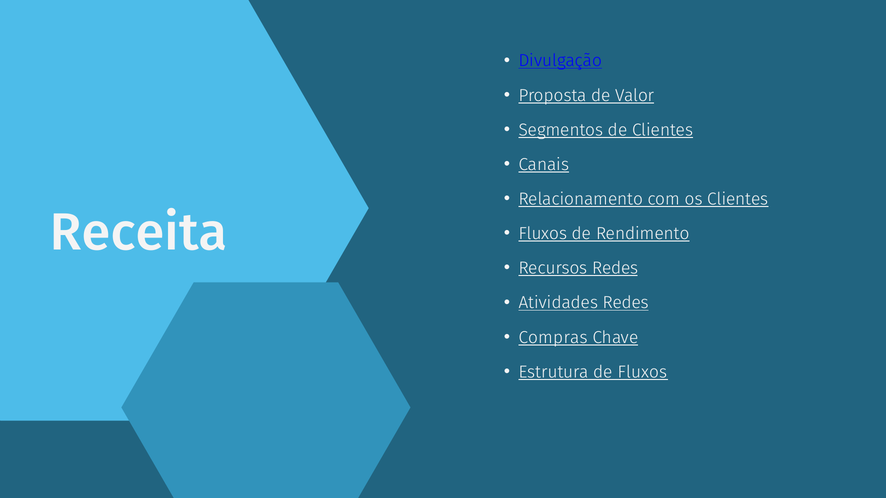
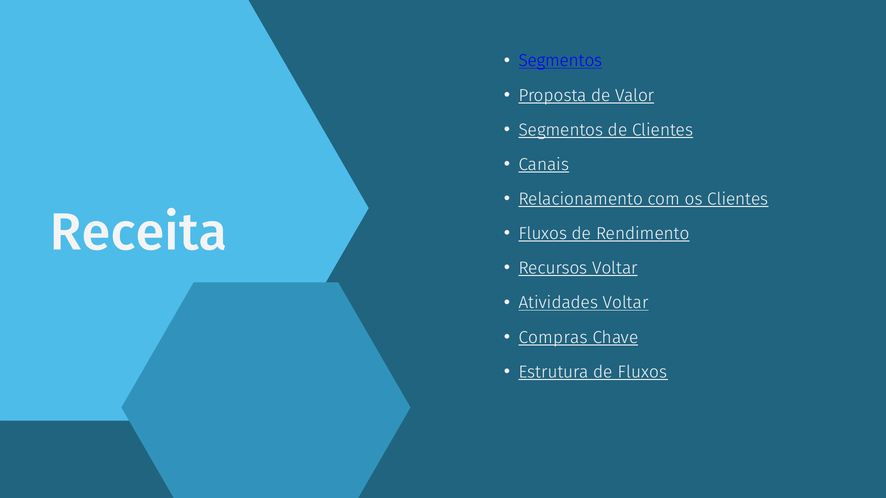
Divulgação: Divulgação -> Segmentos (560, 61)
Recursos Redes: Redes -> Voltar (615, 268)
Atividades Redes: Redes -> Voltar (626, 303)
